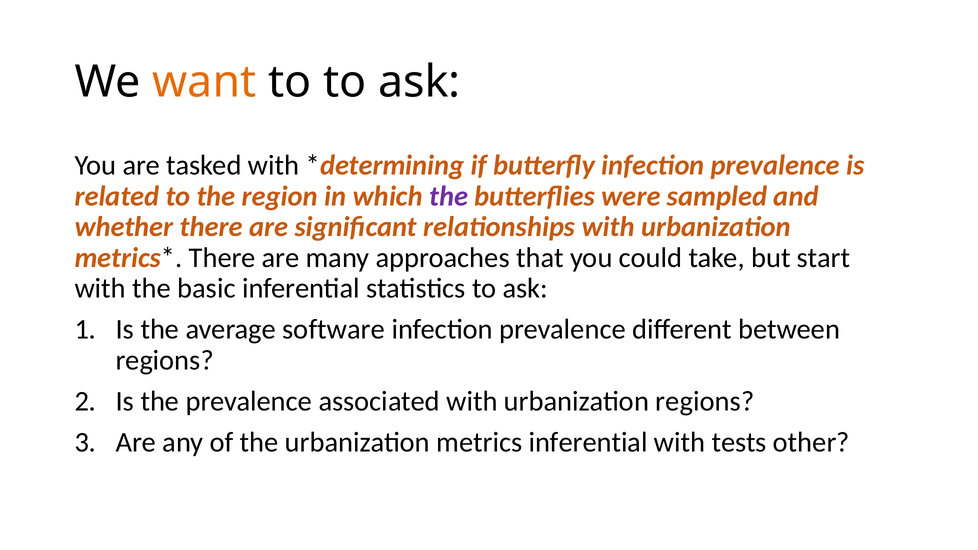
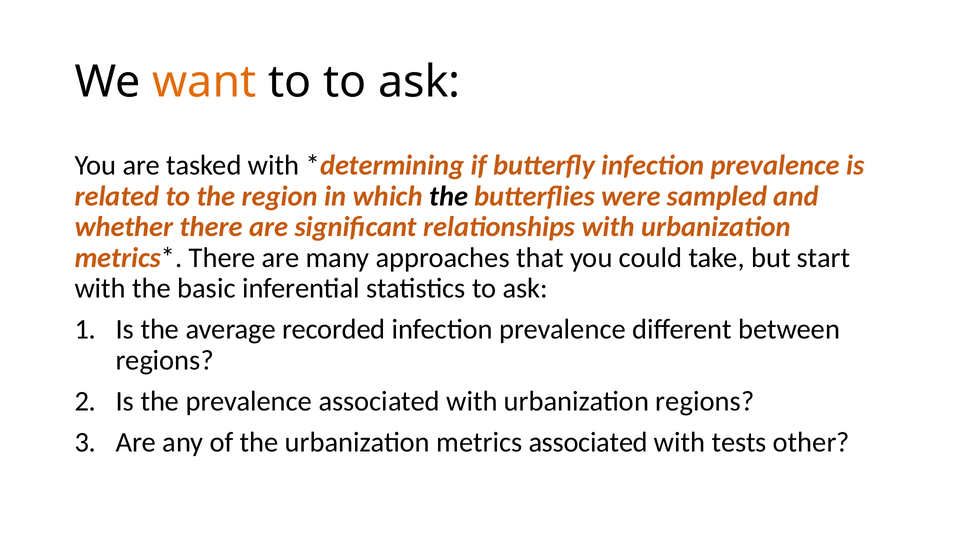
the colour: purple -> black (449, 196)
software: software -> recorded (334, 330)
metrics inferential: inferential -> associated (588, 442)
